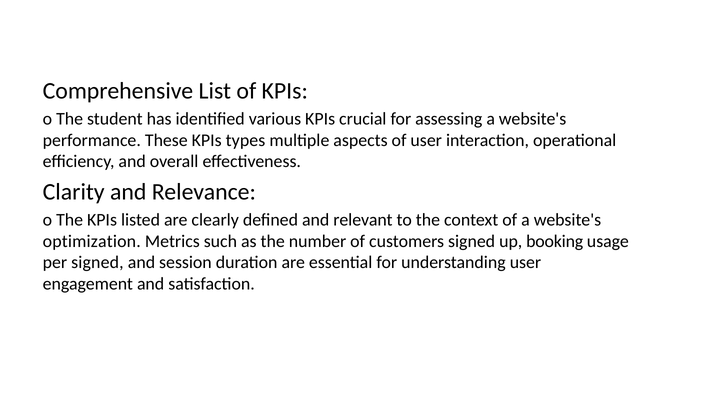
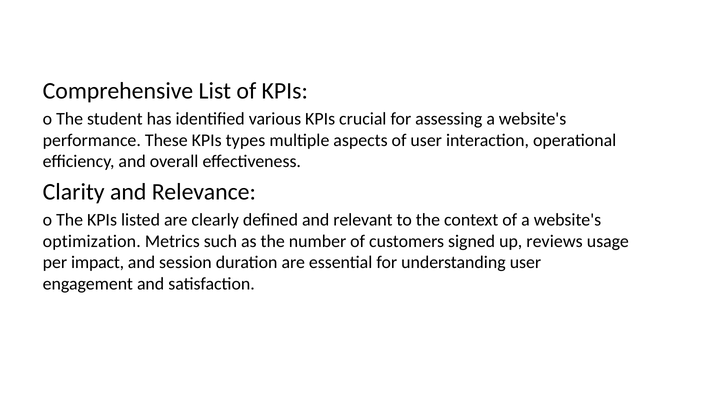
booking: booking -> reviews (555, 242)
per signed: signed -> impact (98, 263)
